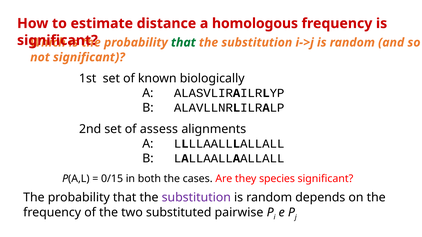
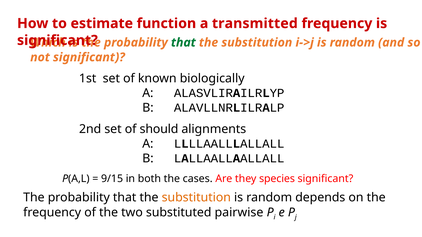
distance: distance -> function (166, 23)
homologous: homologous -> transmitted (255, 23)
assess: assess -> should (159, 129)
0/15: 0/15 -> 9/15 (112, 179)
substitution colour: purple -> orange (196, 198)
